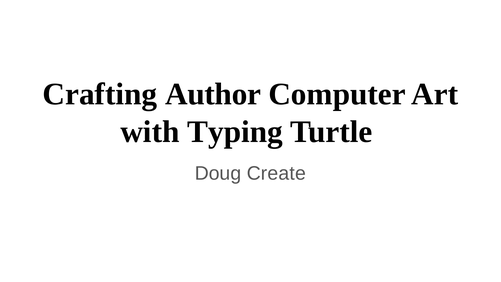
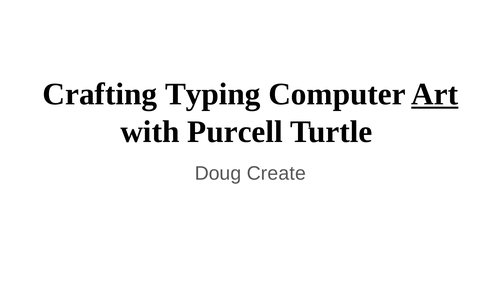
Author: Author -> Typing (213, 94)
Art underline: none -> present (435, 94)
Typing: Typing -> Purcell (235, 132)
